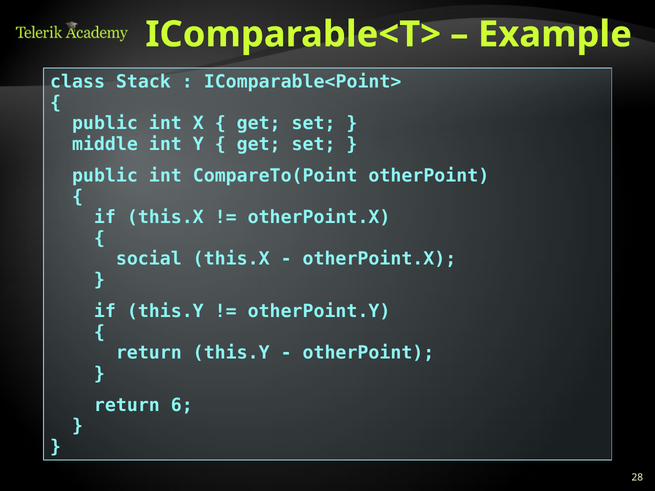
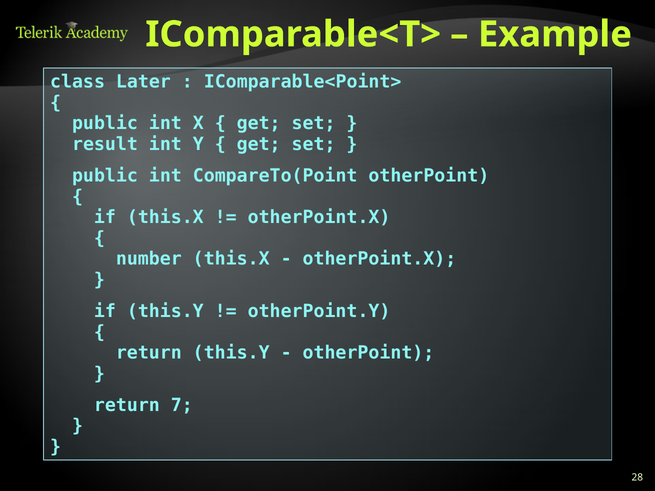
Stack: Stack -> Later (143, 82)
middle: middle -> result (105, 144)
social: social -> number (149, 259)
6: 6 -> 7 (182, 405)
